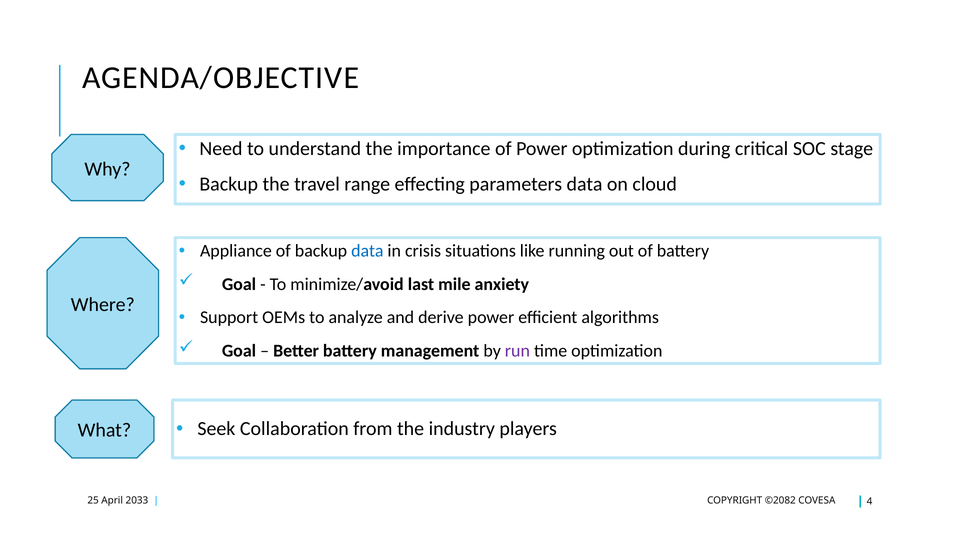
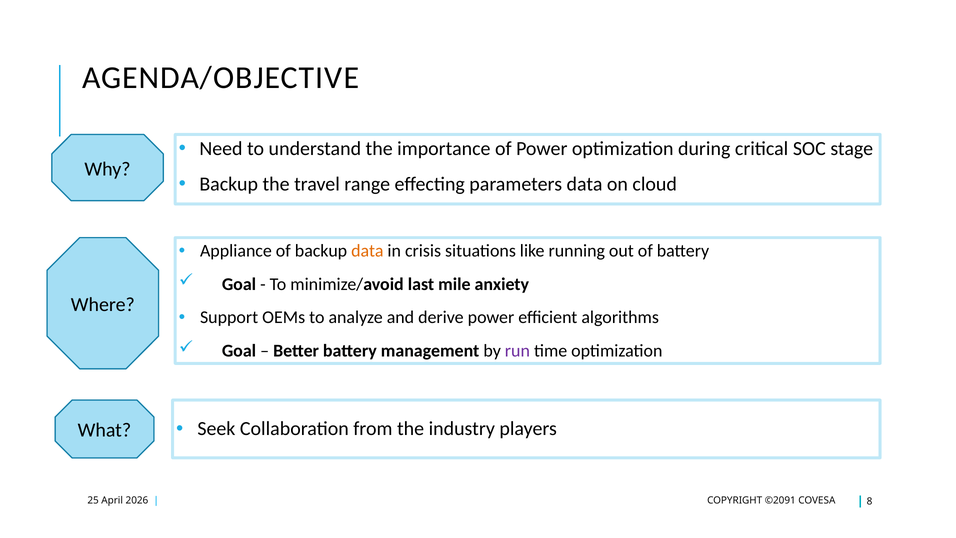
data colour: blue -> orange (367, 251)
2033: 2033 -> 2026 (137, 500)
©2082: ©2082 -> ©2091 (780, 500)
4: 4 -> 8 (869, 501)
